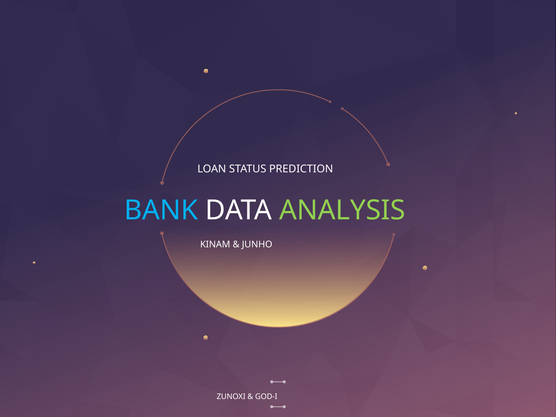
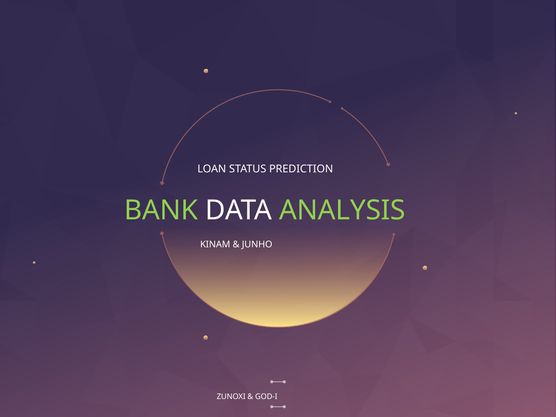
BANK colour: light blue -> light green (161, 210)
